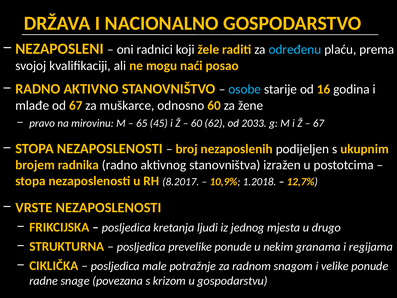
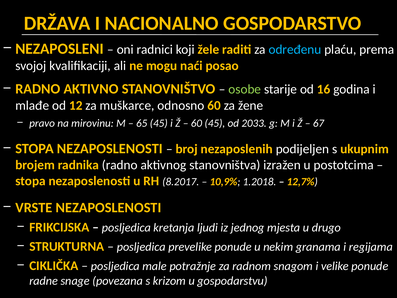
osobe colour: light blue -> light green (245, 89)
od 67: 67 -> 12 (76, 105)
60 62: 62 -> 45 (215, 123)
